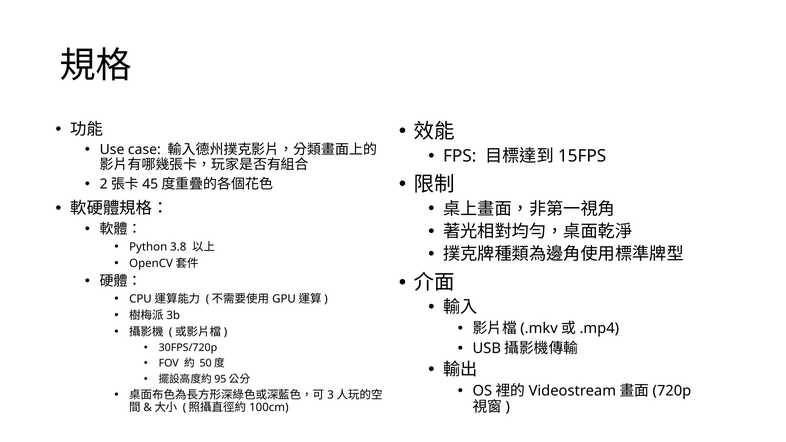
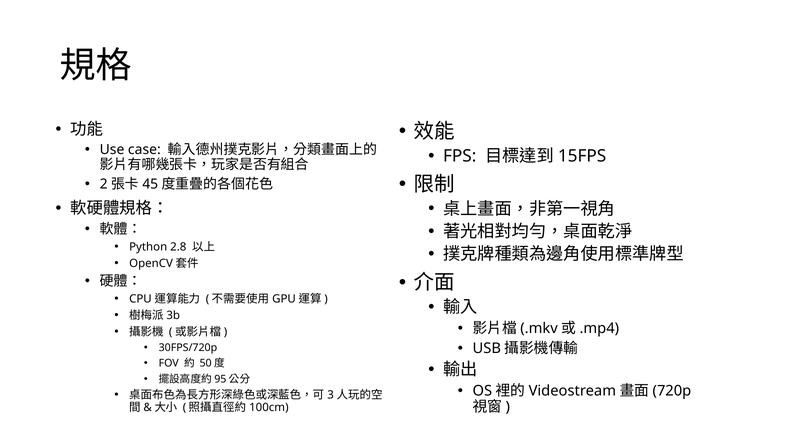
3.8: 3.8 -> 2.8 (178, 247)
